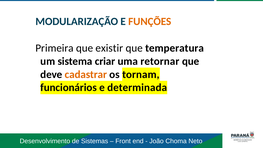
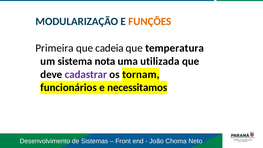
existir: existir -> cadeia (109, 48)
criar: criar -> nota (105, 61)
retornar: retornar -> utilizada (160, 61)
cadastrar colour: orange -> purple (86, 74)
determinada: determinada -> necessitamos (137, 88)
